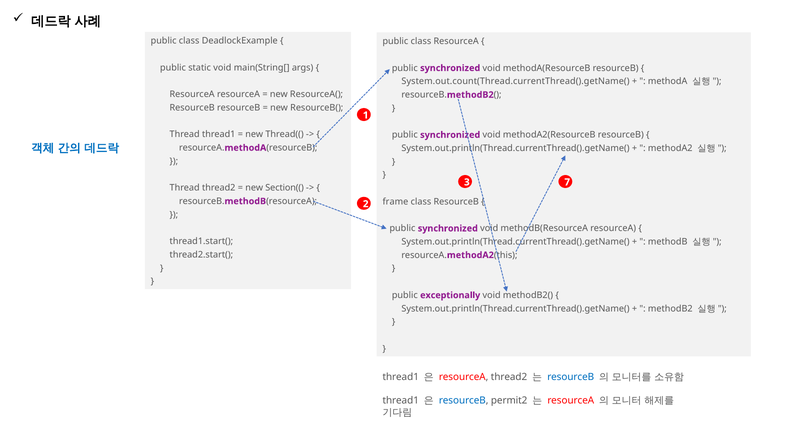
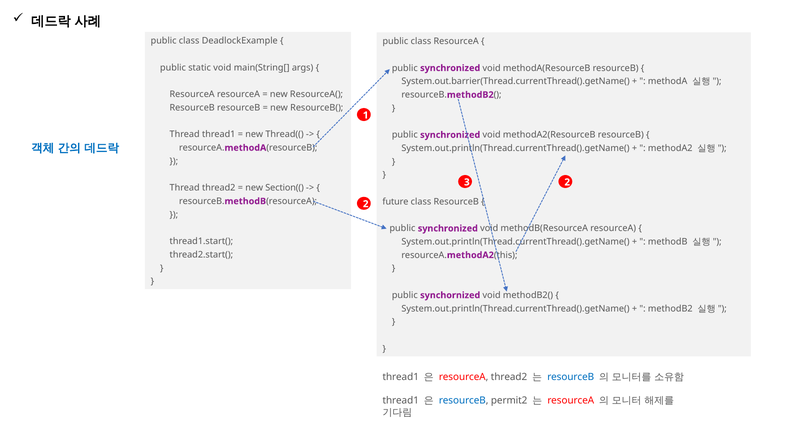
System.out.count(Thread.currentThread().getName(: System.out.count(Thread.currentThread().getName( -> System.out.barrier(Thread.currentThread().getName( (516, 81)
3 7: 7 -> 2 (567, 182)
frame: frame -> future (395, 202)
exceptionally: exceptionally -> synchornized (450, 295)
